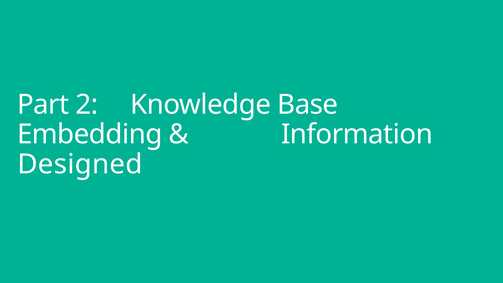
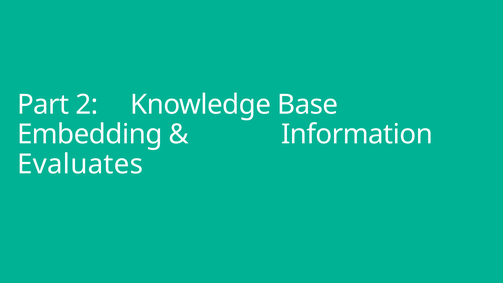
Designed: Designed -> Evaluates (80, 164)
